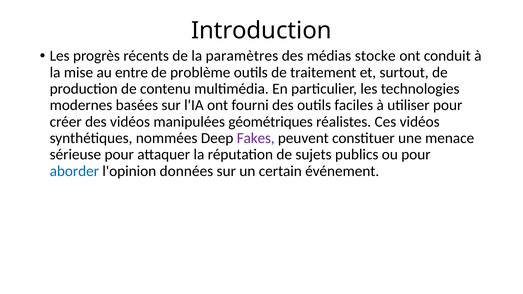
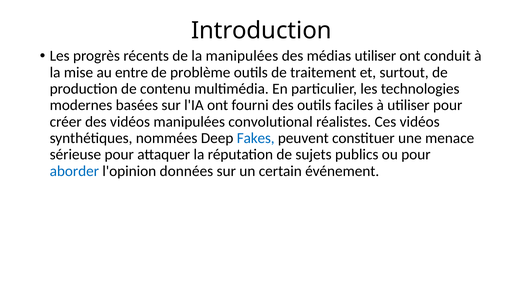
la paramètres: paramètres -> manipulées (242, 56)
médias stocke: stocke -> utiliser (375, 56)
géométriques: géométriques -> convolutional (271, 122)
Fakes colour: purple -> blue (256, 138)
